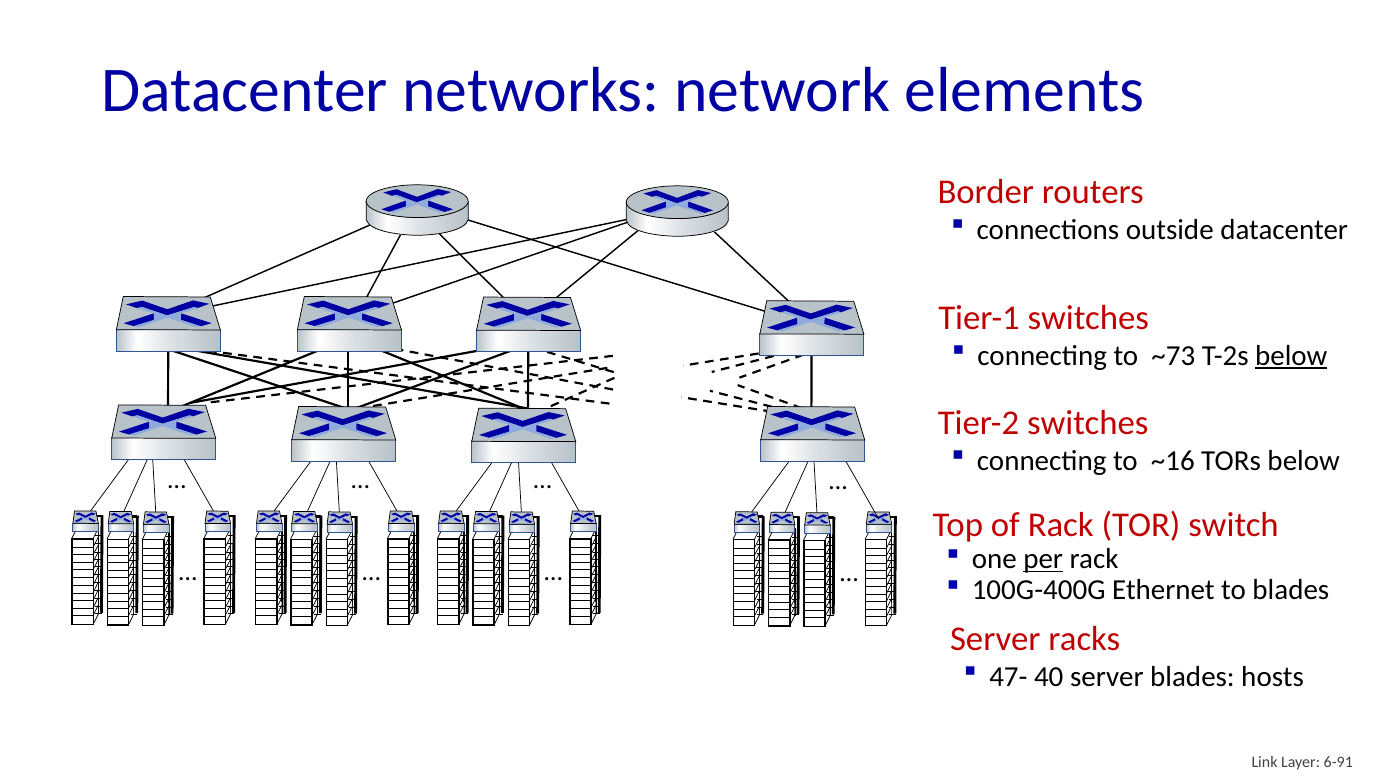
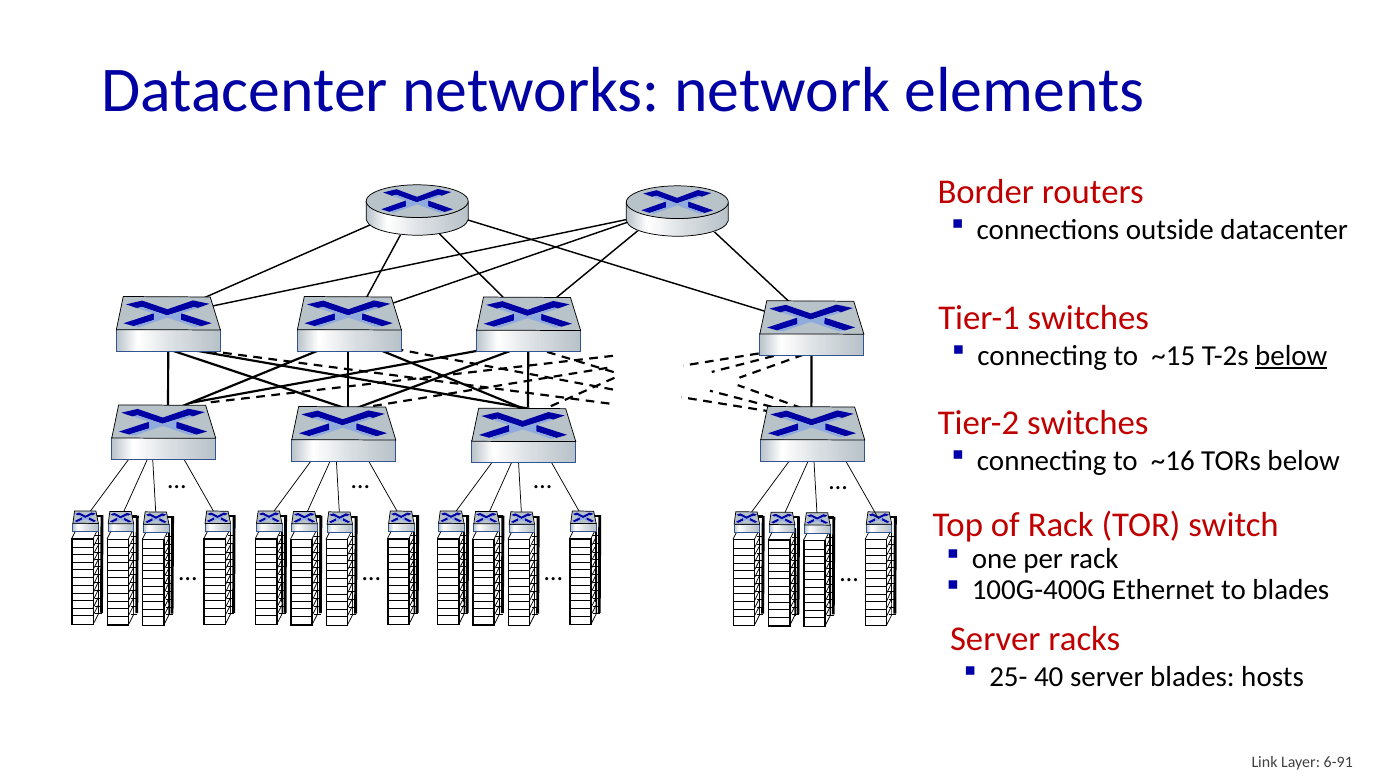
~73: ~73 -> ~15 (1173, 356)
per underline: present -> none (1043, 559)
47-: 47- -> 25- (1008, 677)
